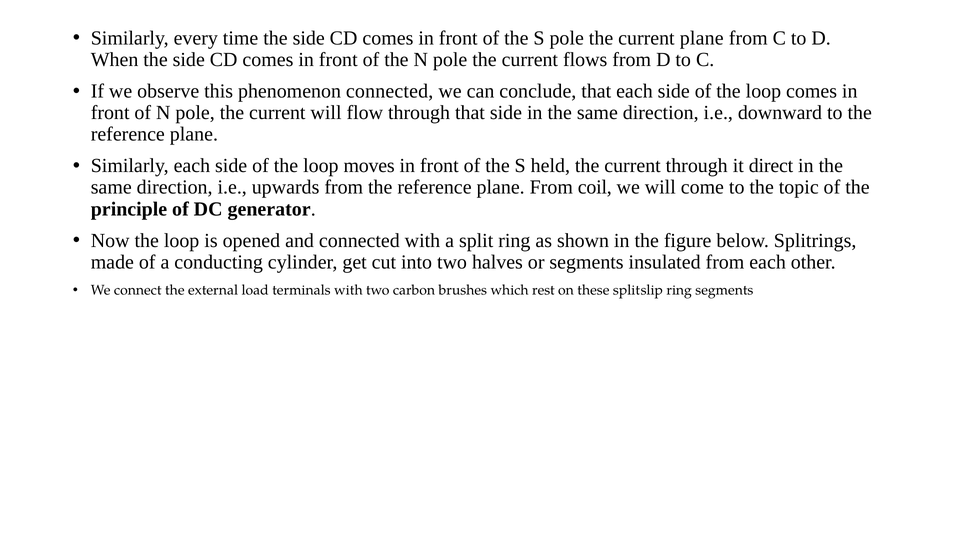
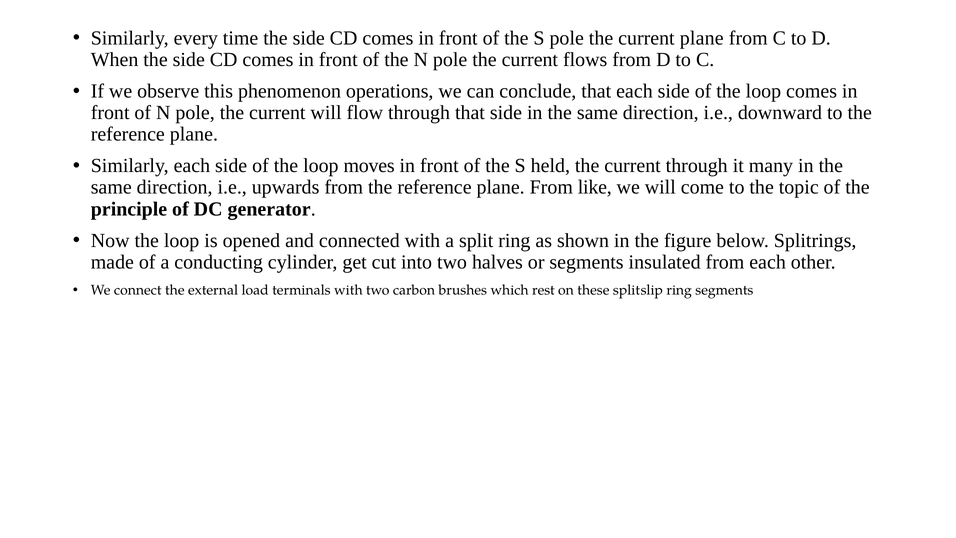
phenomenon connected: connected -> operations (390, 91)
direct: direct -> many (771, 166)
coil: coil -> like (595, 187)
